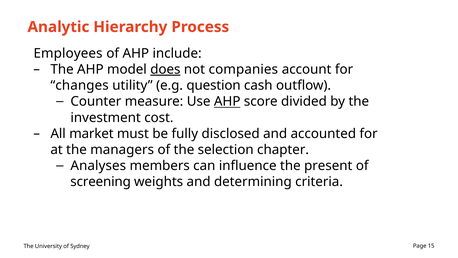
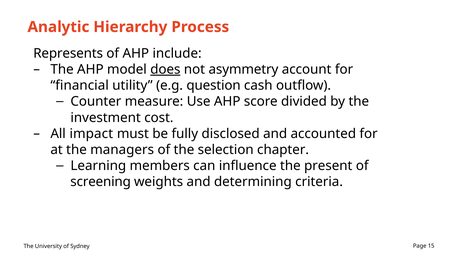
Employees: Employees -> Represents (68, 53)
companies: companies -> asymmetry (243, 69)
changes: changes -> financial (80, 85)
AHP underline: present -> none (227, 101)
market: market -> impact (91, 133)
Analyses: Analyses -> Learning (98, 166)
